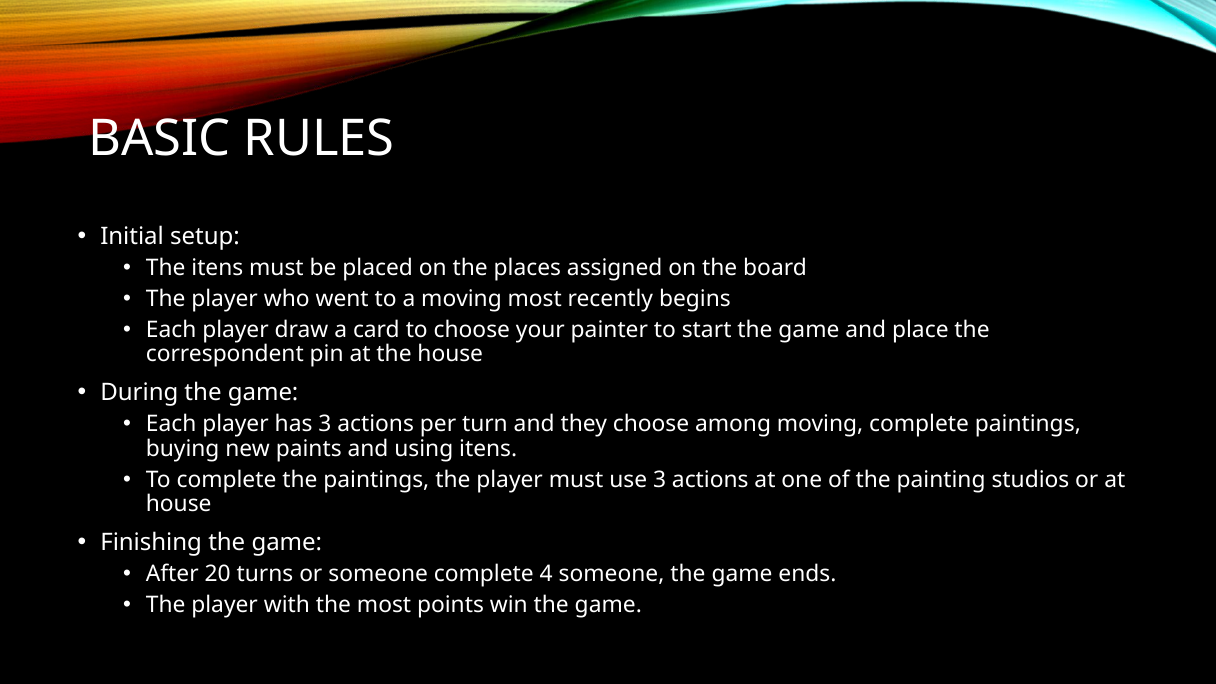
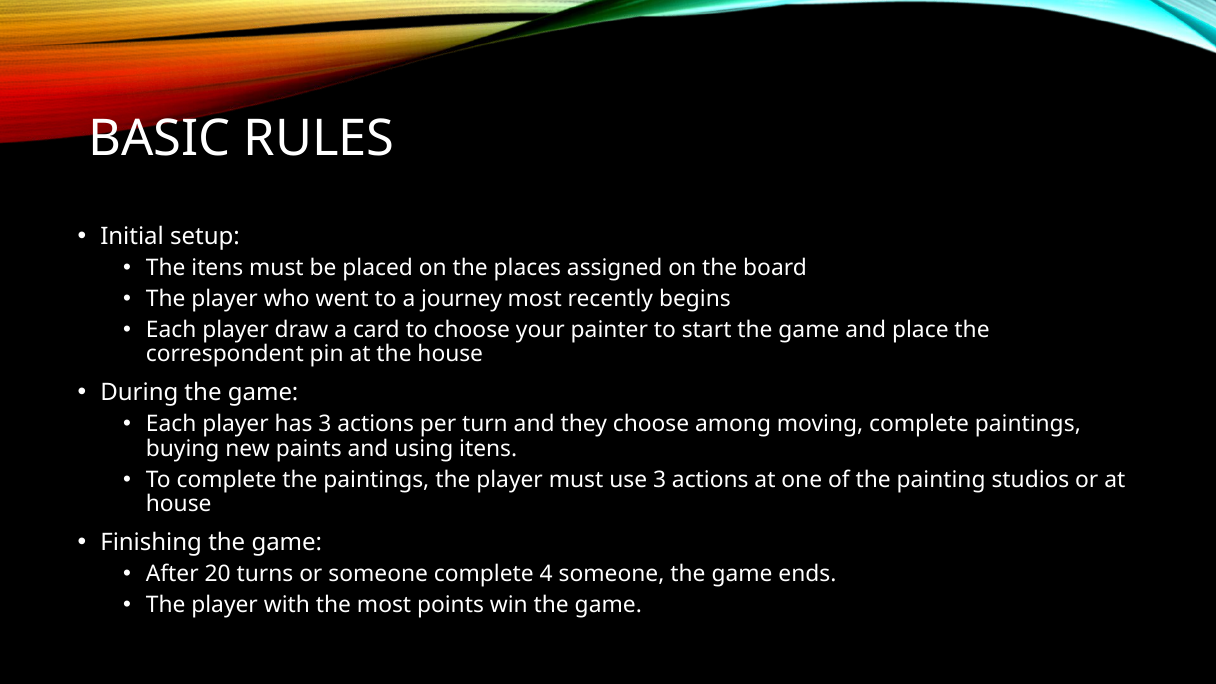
a moving: moving -> journey (462, 299)
